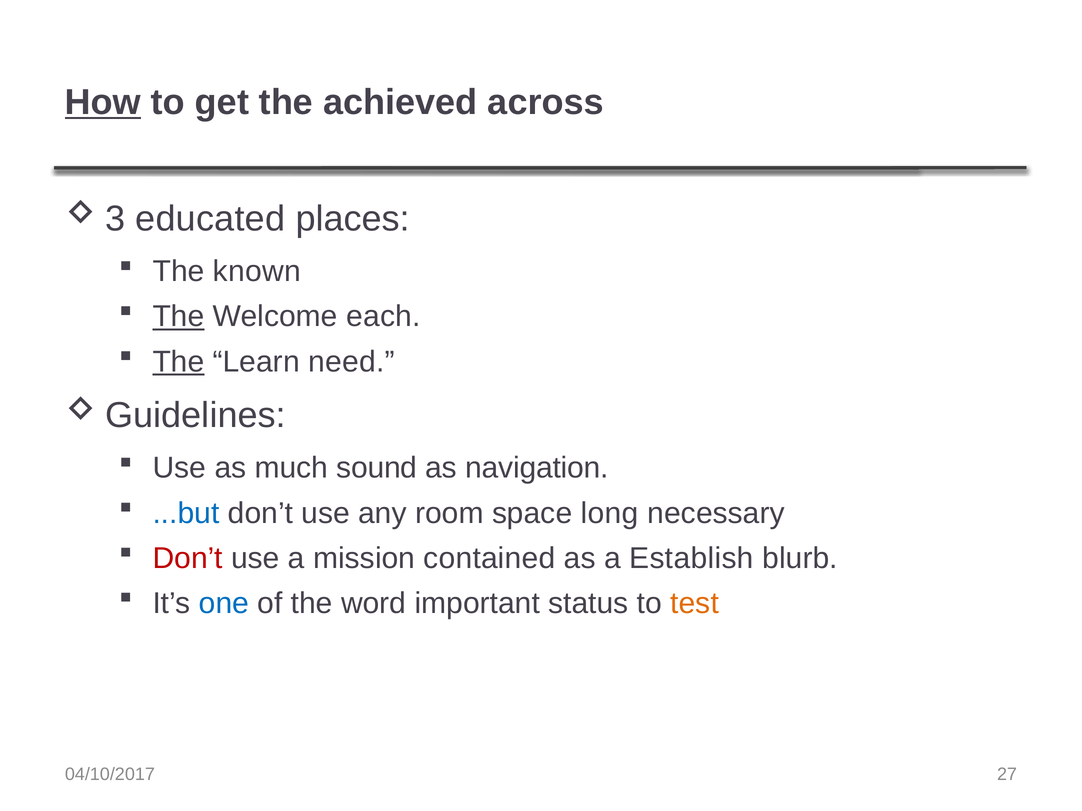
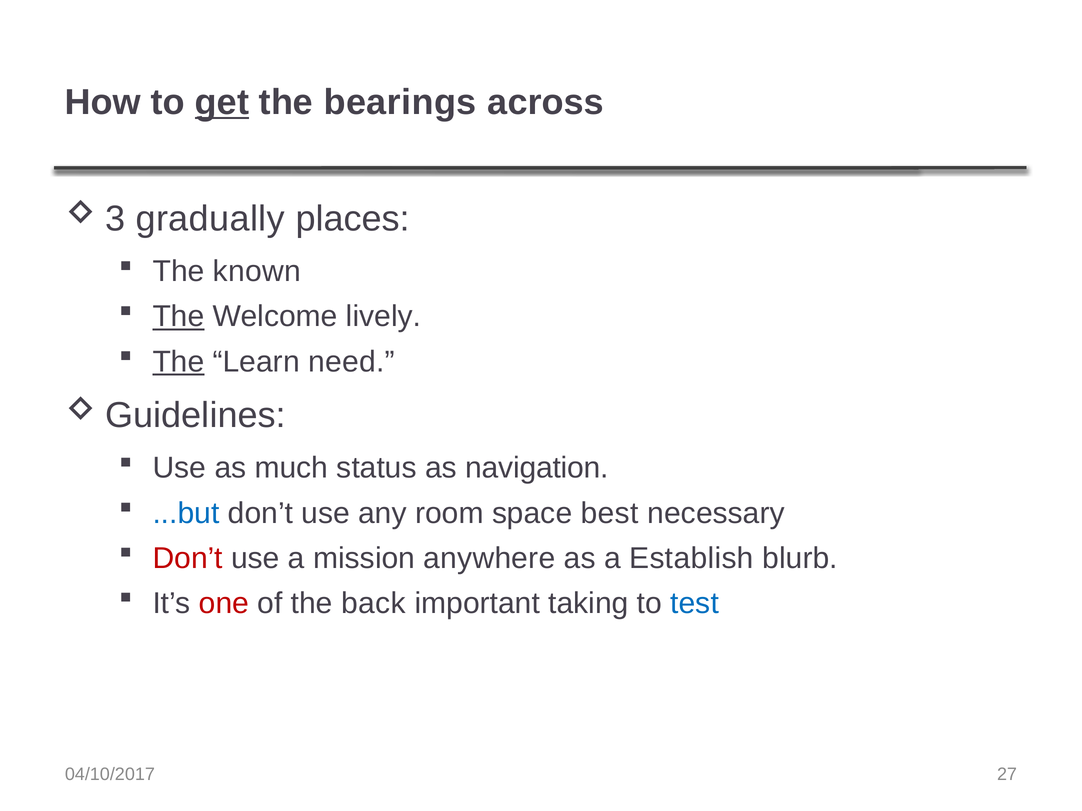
How underline: present -> none (103, 103)
get underline: none -> present (222, 103)
achieved: achieved -> bearings (400, 103)
educated: educated -> gradually (210, 219)
each: each -> lively (384, 317)
sound: sound -> status (377, 468)
long: long -> best (610, 513)
contained: contained -> anywhere (489, 559)
one colour: blue -> red (224, 604)
word: word -> back (373, 604)
status: status -> taking (588, 604)
test colour: orange -> blue (695, 604)
